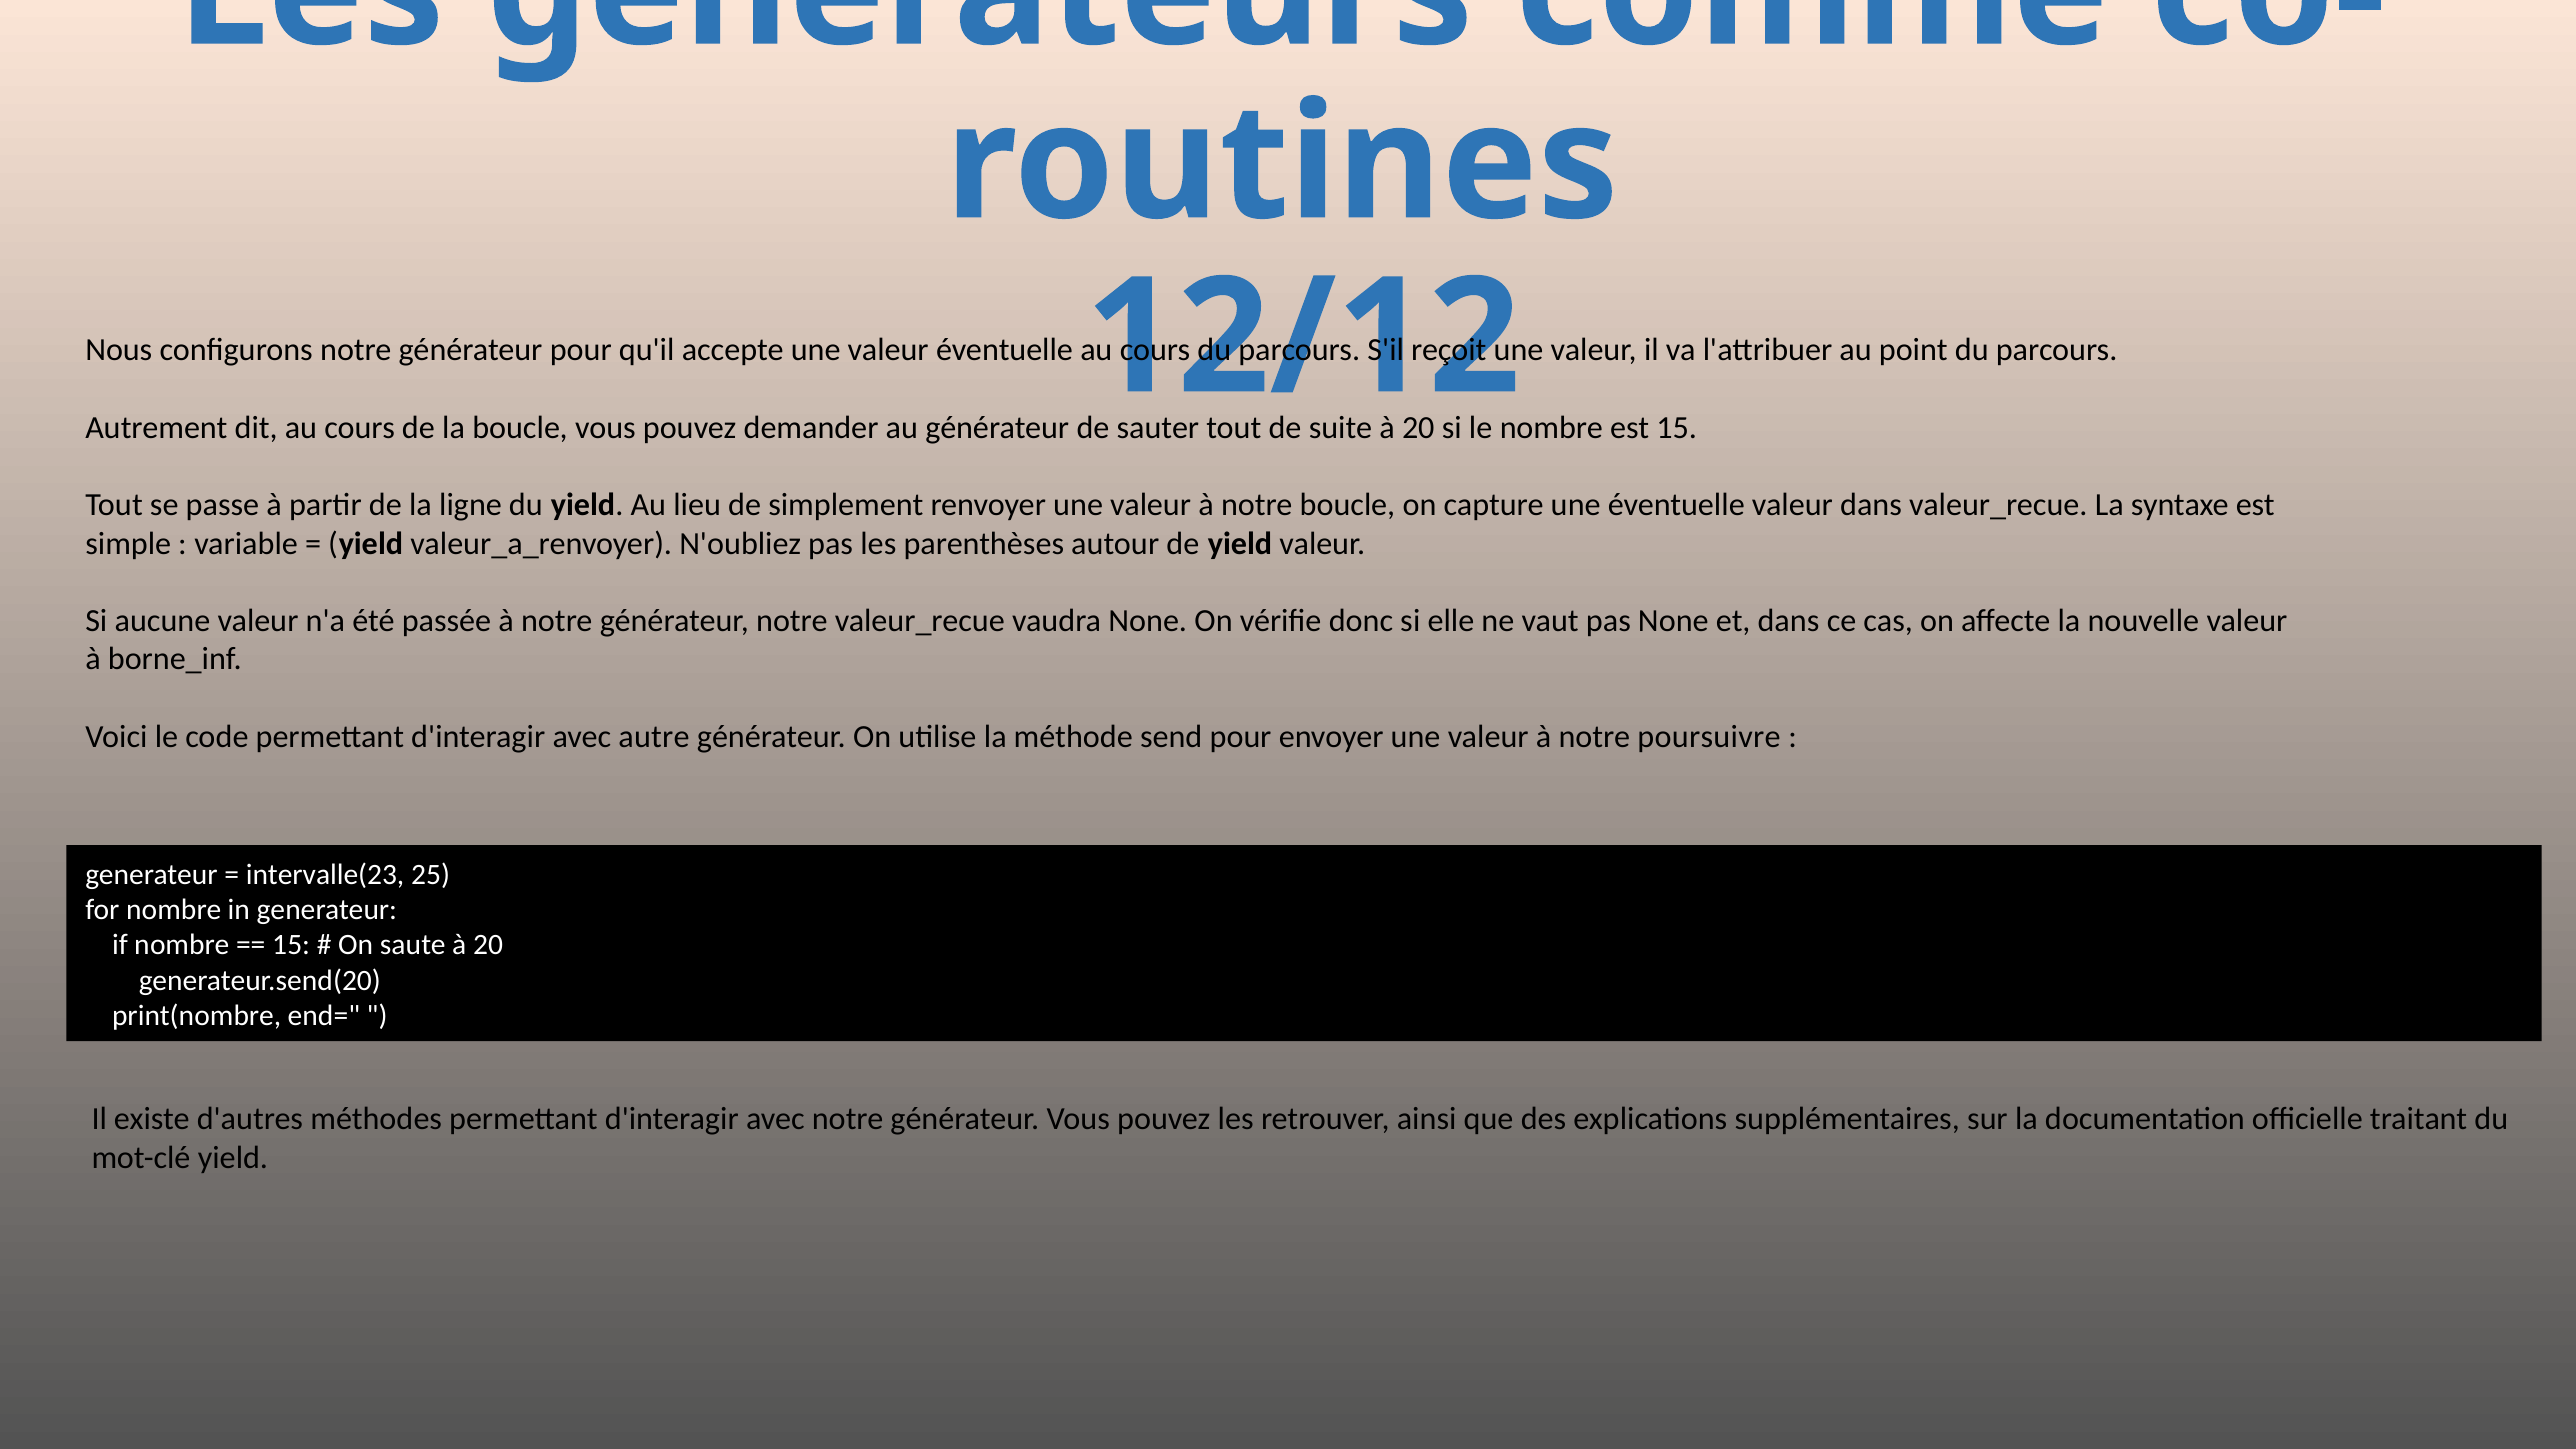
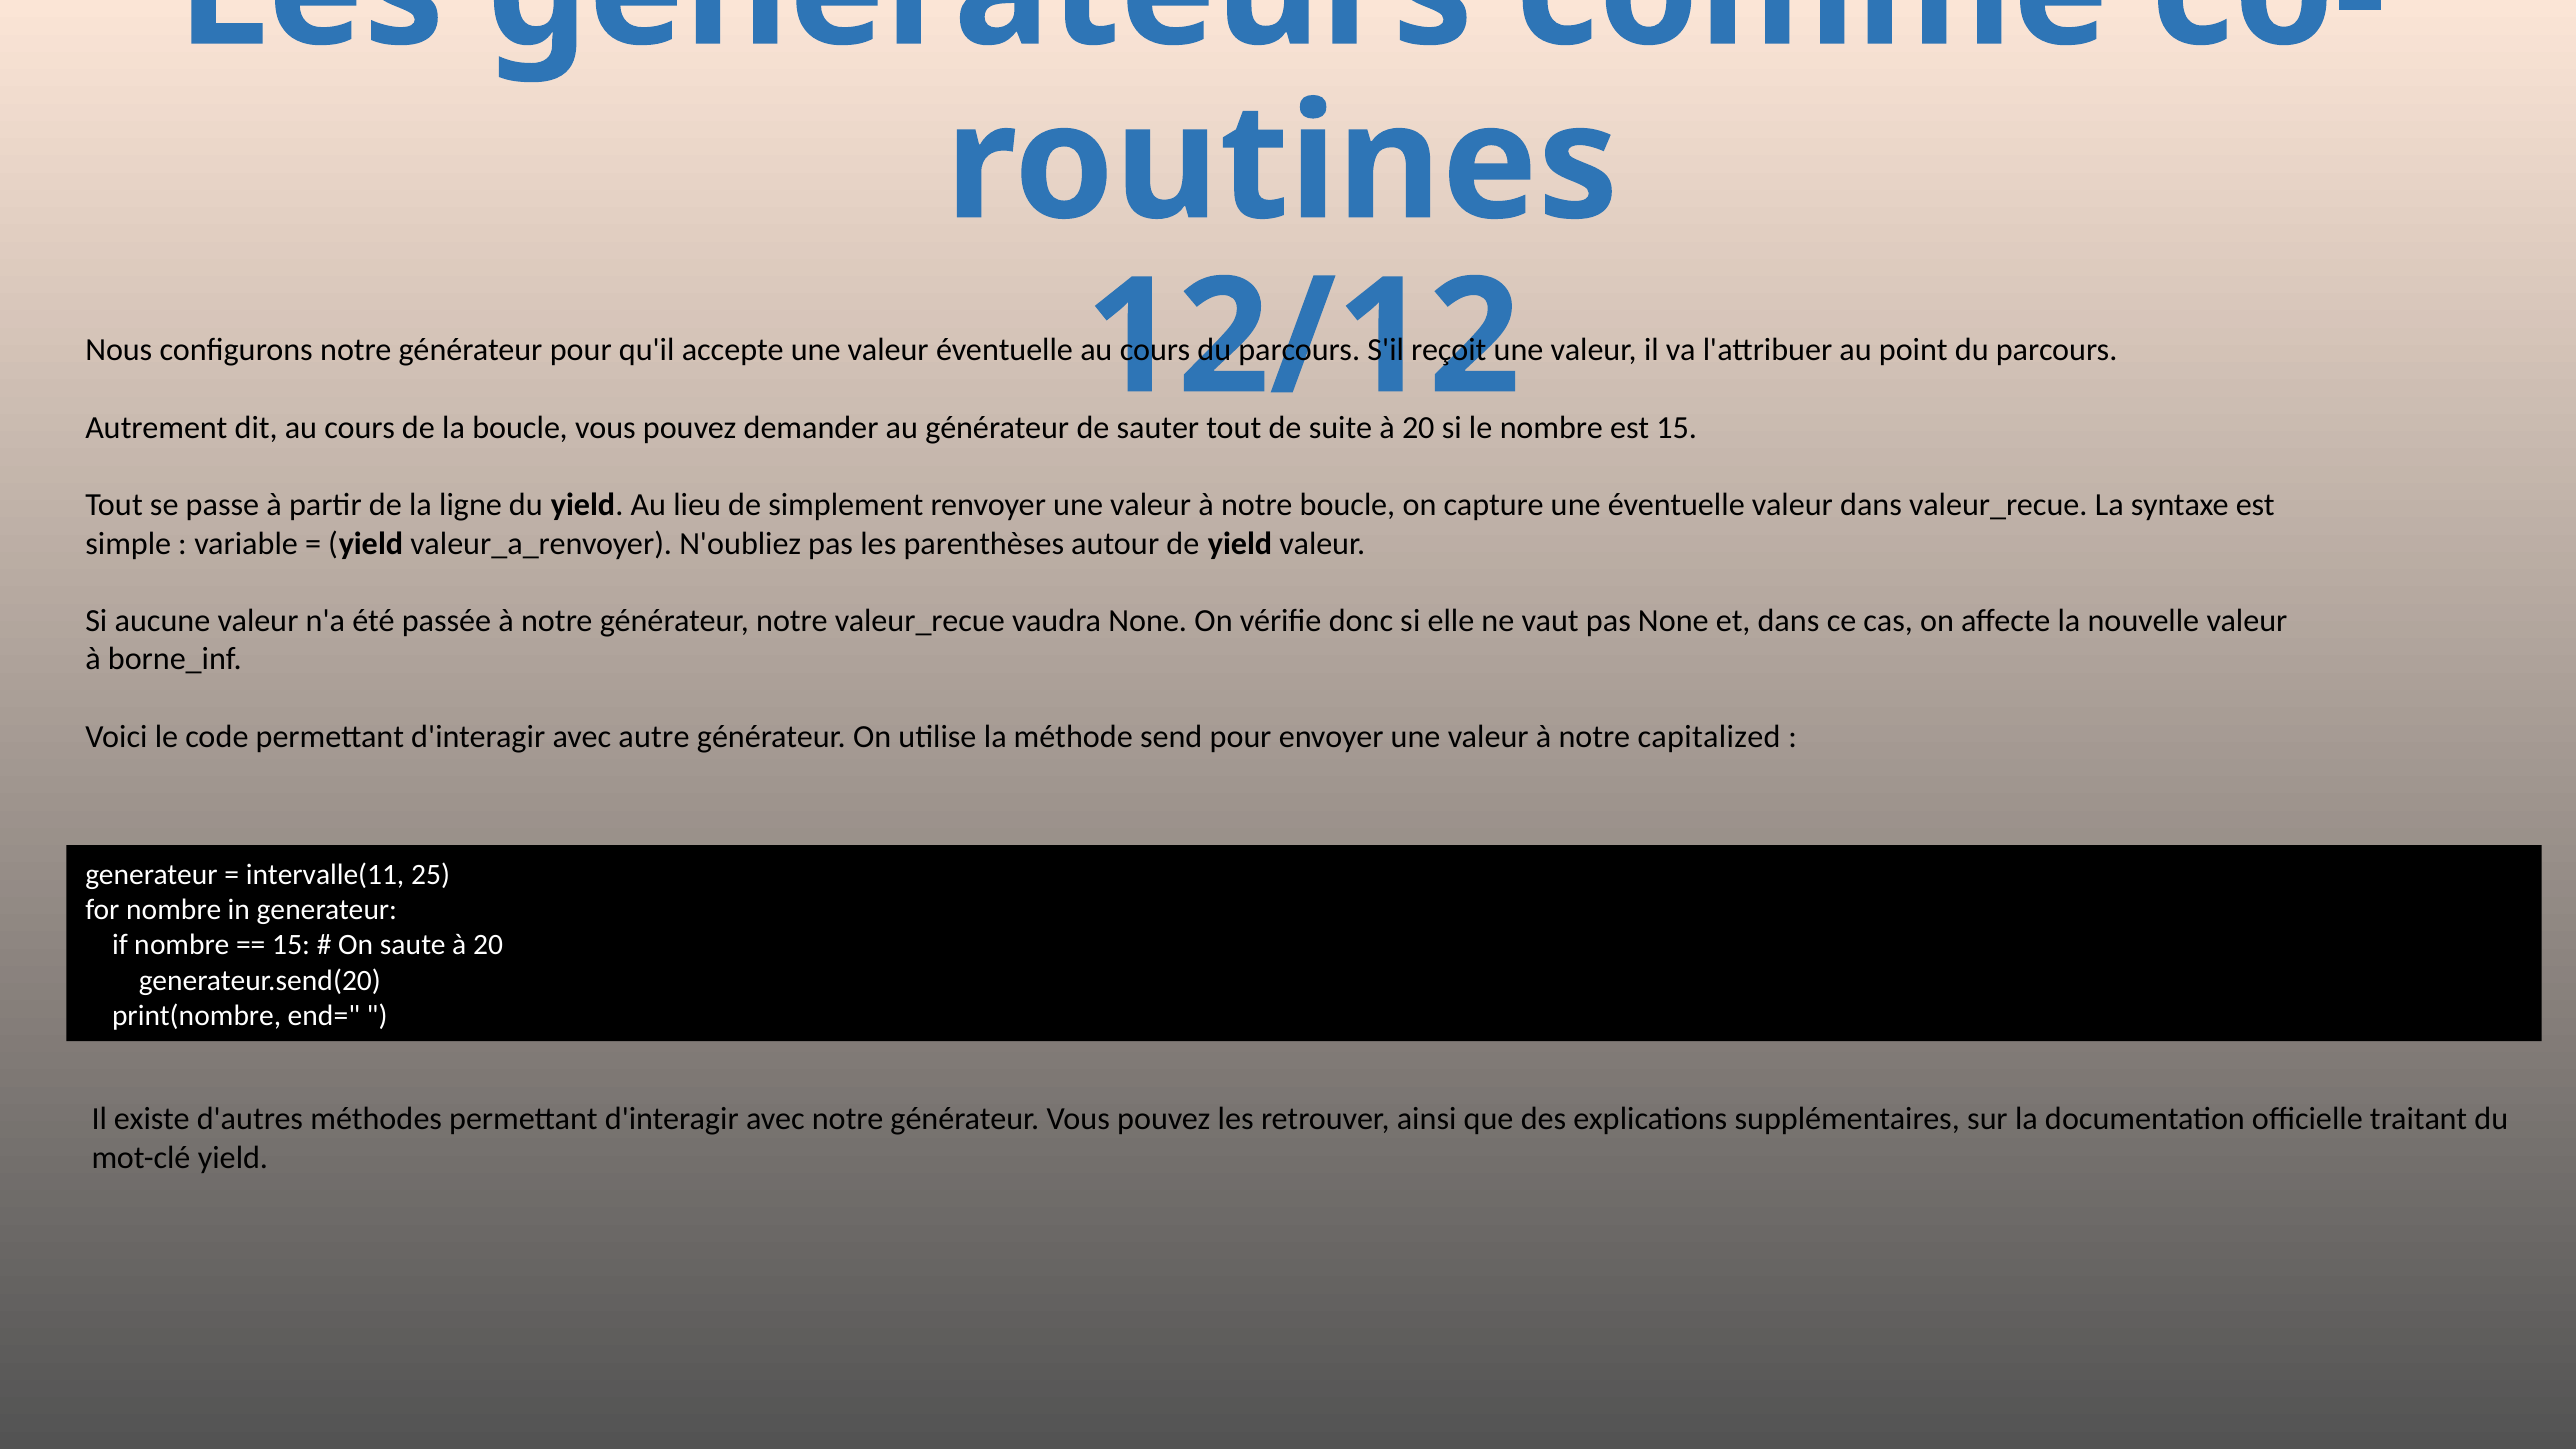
poursuivre: poursuivre -> capitalized (1709, 737)
intervalle(23: intervalle(23 -> intervalle(11 (325, 874)
